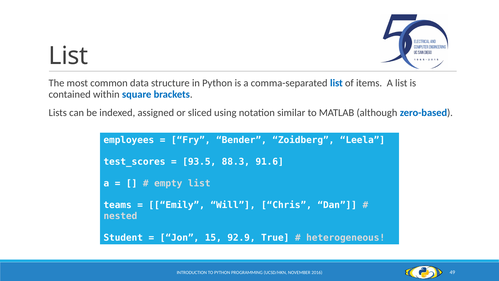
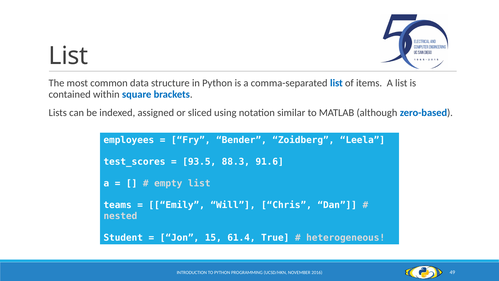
92.9: 92.9 -> 61.4 (241, 238)
